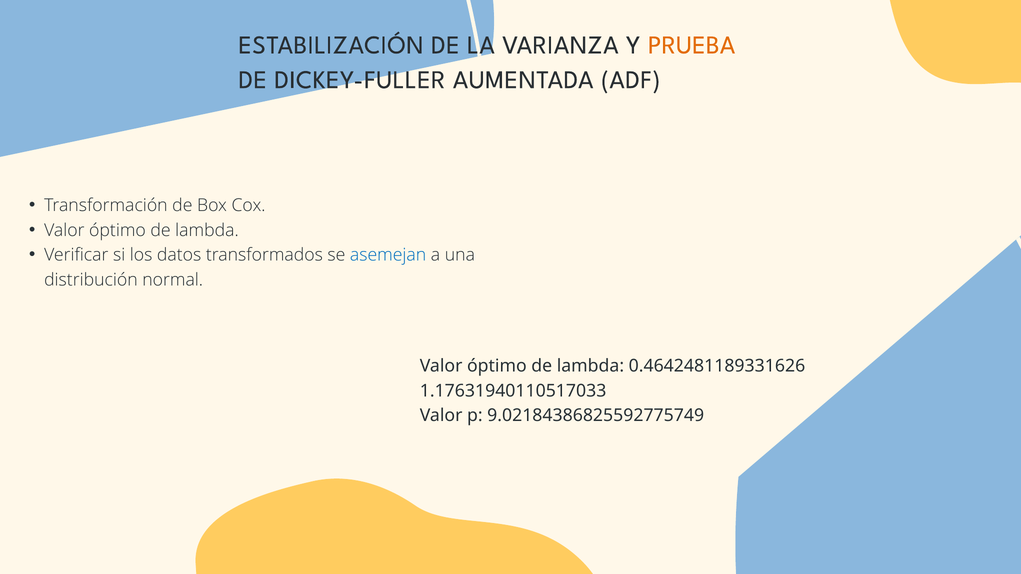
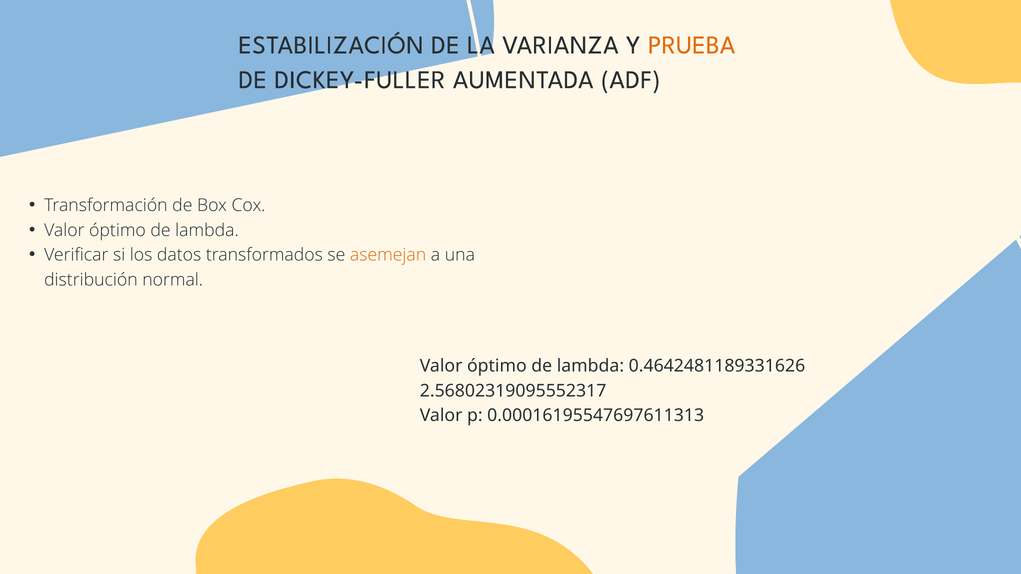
asemejan colour: blue -> orange (388, 255)
1.17631940110517033: 1.17631940110517033 -> 2.56802319095552317 (513, 391)
9.02184386825592775749: 9.02184386825592775749 -> 0.00016195547697611313 (596, 416)
